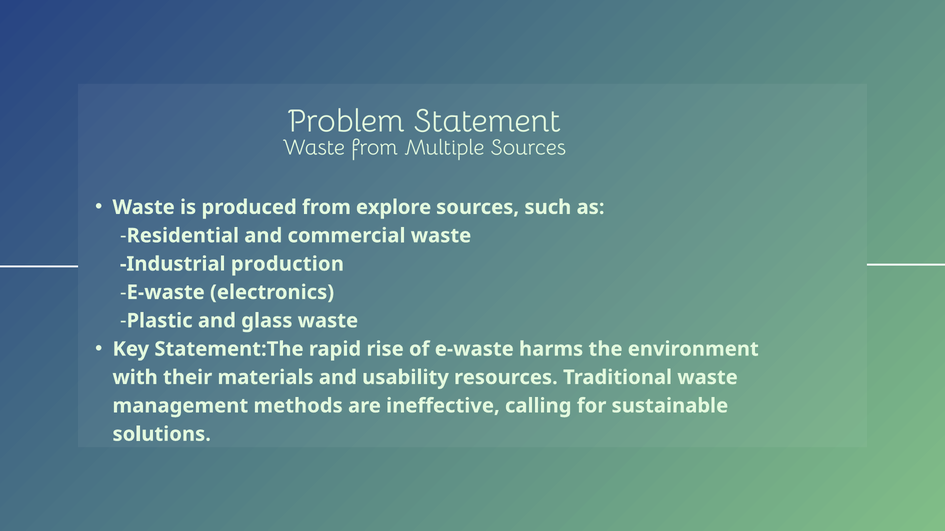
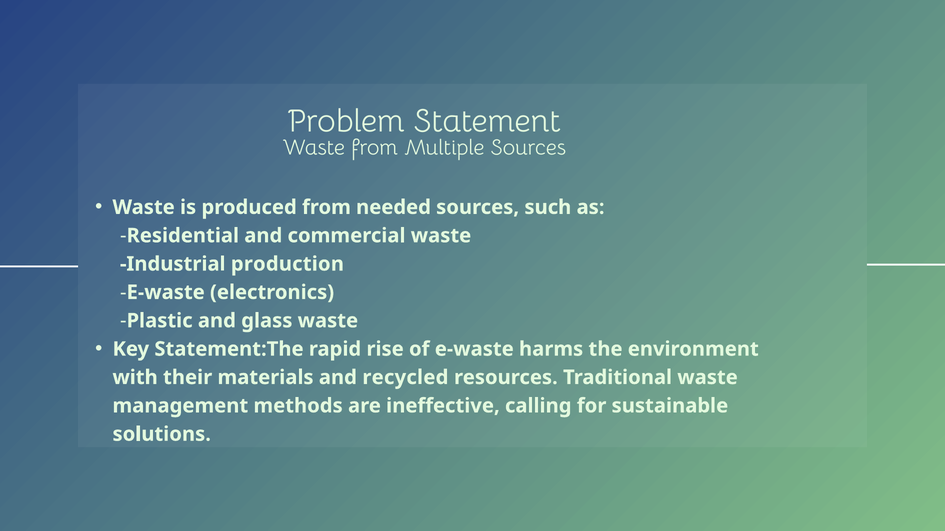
explore: explore -> needed (394, 207)
usability: usability -> recycled (405, 378)
